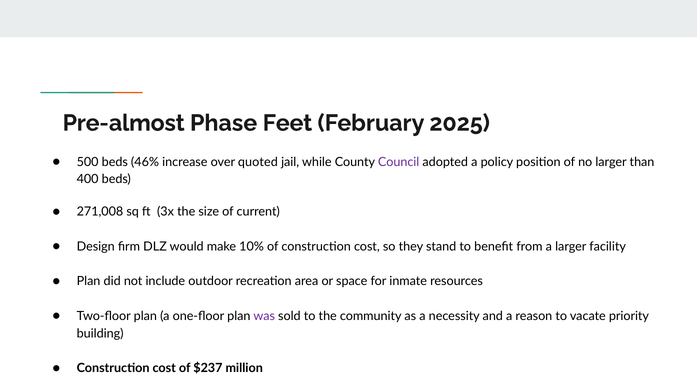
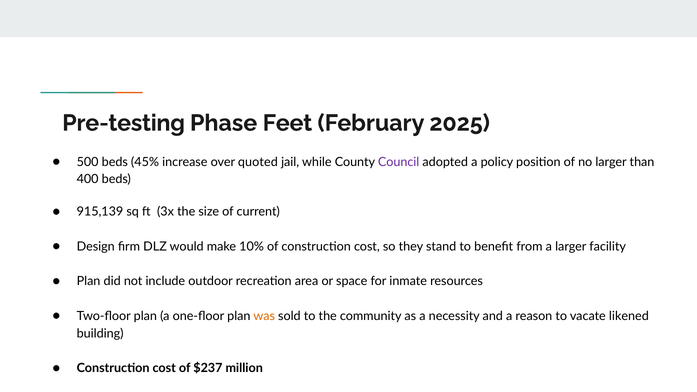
Pre-almost: Pre-almost -> Pre-testing (124, 123)
46%: 46% -> 45% (145, 162)
271,008: 271,008 -> 915,139 (100, 212)
was colour: purple -> orange (264, 316)
priority: priority -> likened (629, 316)
